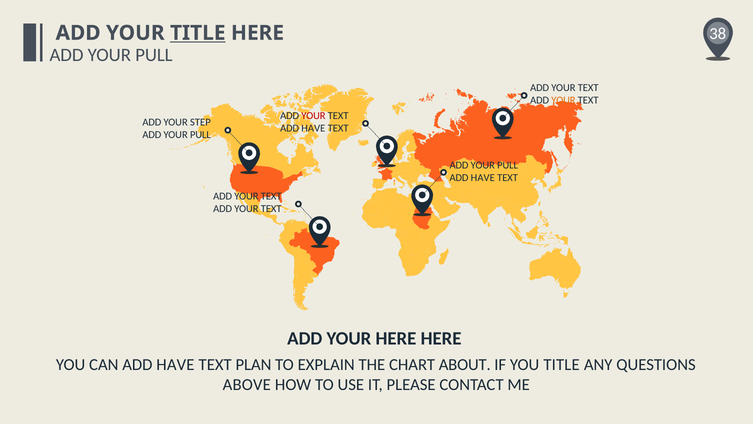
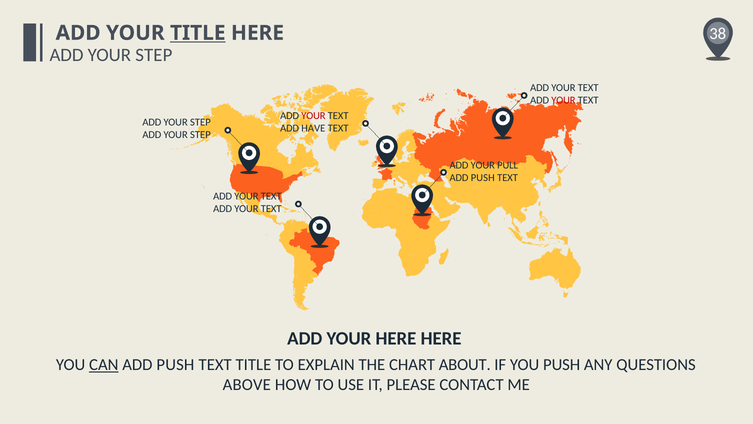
PULL: PULL -> STEP (154, 55)
YOUR colour: orange -> red (563, 100)
PULL: PULL -> STEP (200, 135)
HAVE: HAVE -> PUSH (483, 178)
CAN underline: none -> present (104, 364)
HAVE: HAVE -> PUSH (175, 364)
TEXT PLAN: PLAN -> TITLE (253, 364)
YOU TITLE: TITLE -> PUSH (562, 364)
